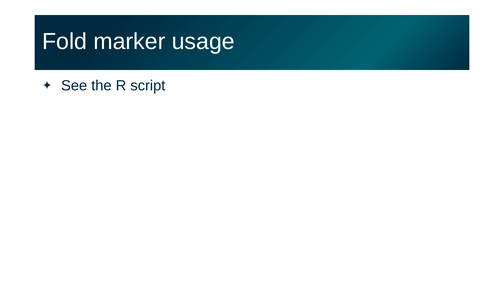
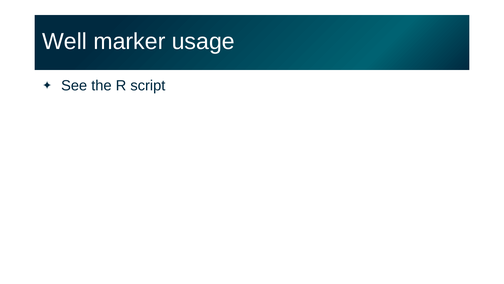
Fold: Fold -> Well (65, 41)
